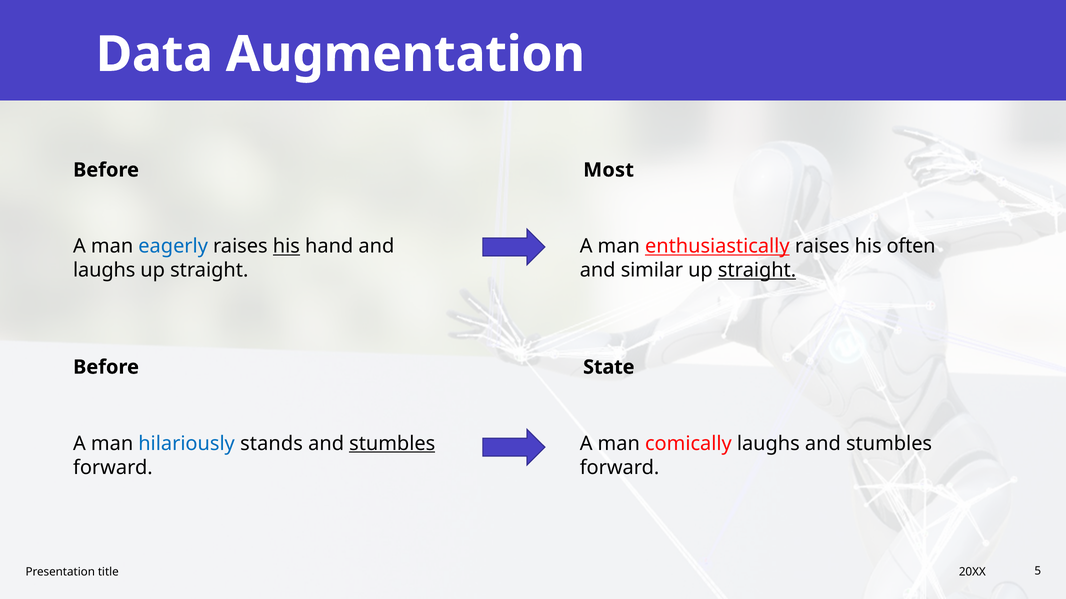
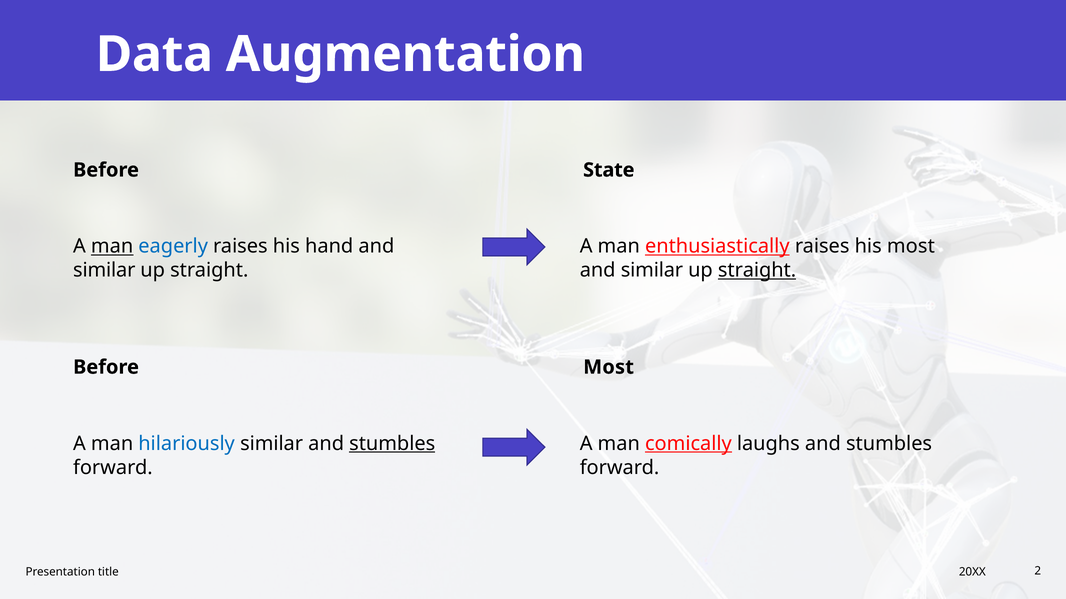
Most: Most -> State (609, 170)
man underline: none -> present (112, 247)
his underline: present -> none (286, 247)
his often: often -> most (911, 247)
laughs: laughs -> similar (104, 271)
Before State: State -> Most (609, 367)
hilariously stands: stands -> similar (272, 444)
comically underline: none -> present (688, 444)
5: 5 -> 2 (1038, 572)
